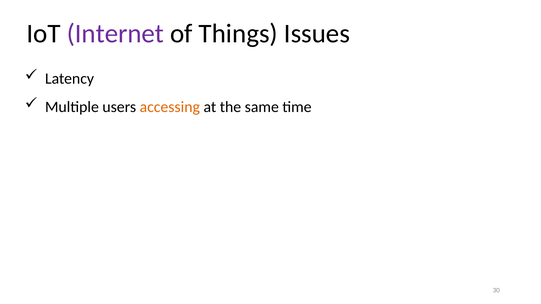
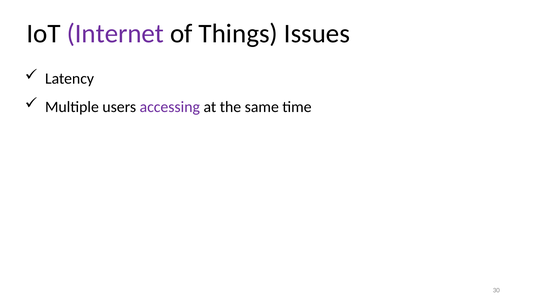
accessing colour: orange -> purple (170, 107)
